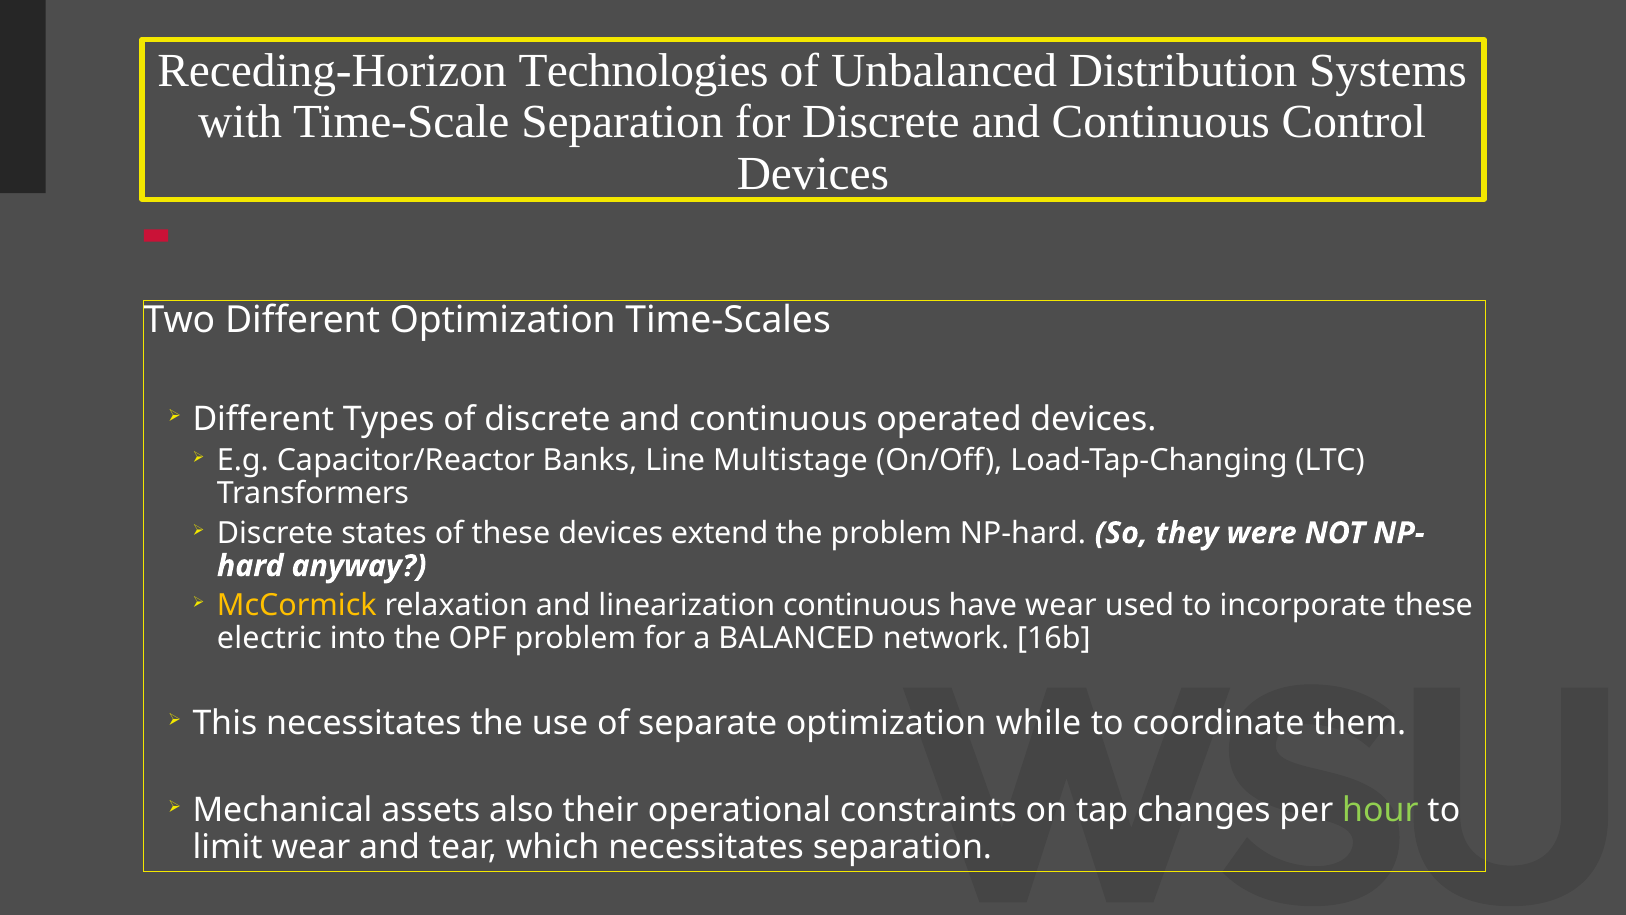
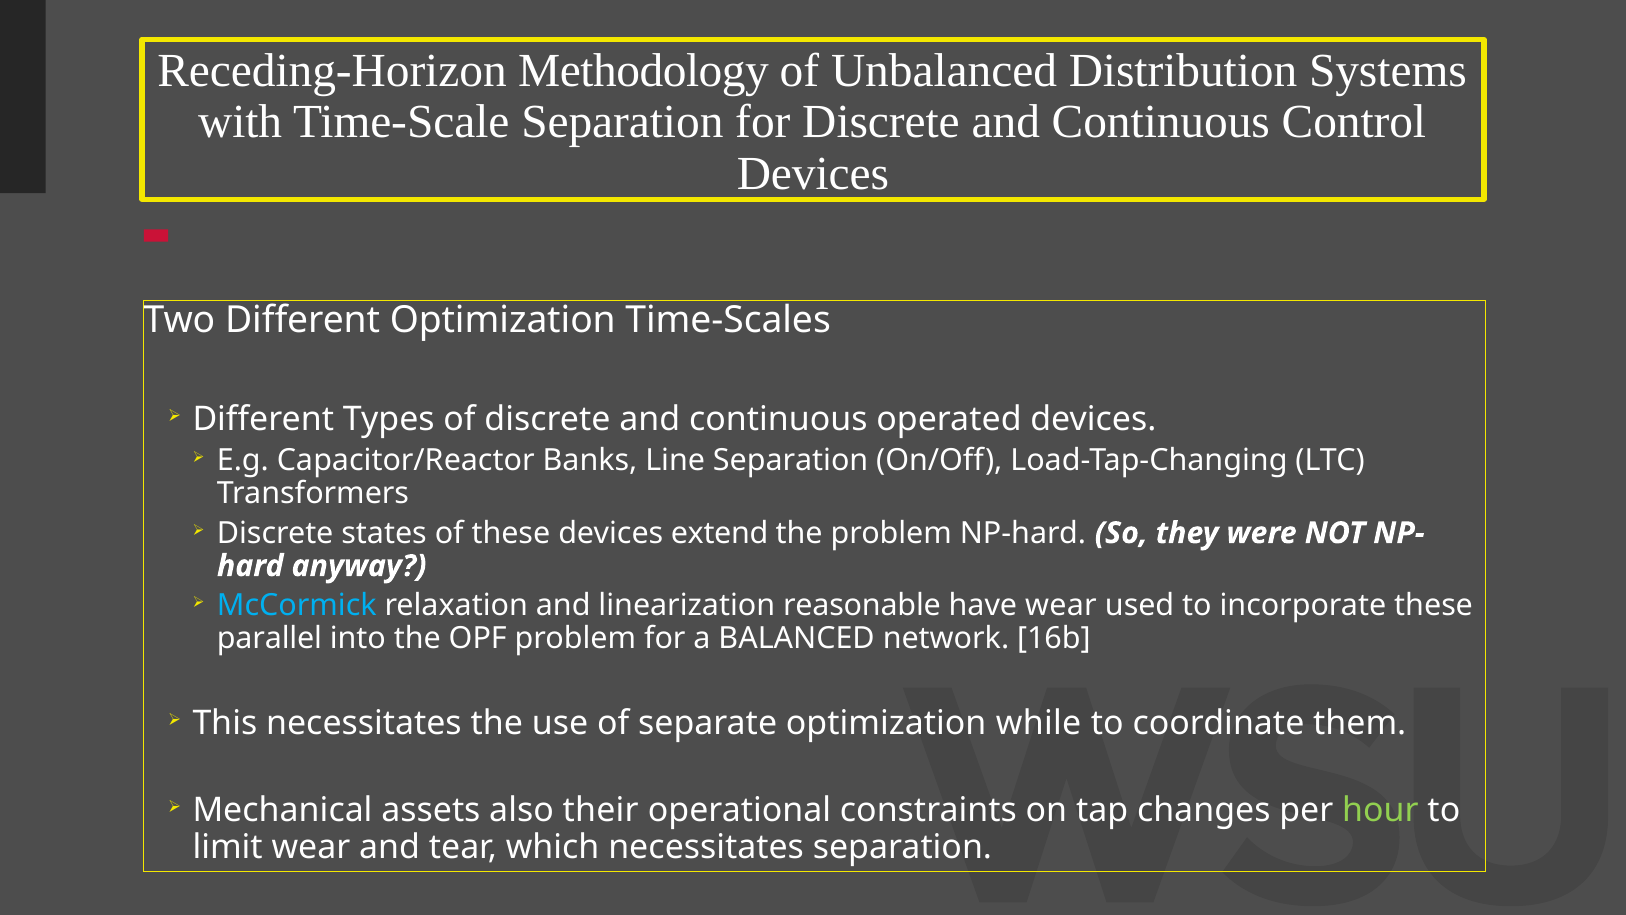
Technologies: Technologies -> Methodology (644, 71)
Line Multistage: Multistage -> Separation (791, 460)
McCormick colour: yellow -> light blue (297, 606)
linearization continuous: continuous -> reasonable (862, 606)
electric: electric -> parallel (269, 638)
